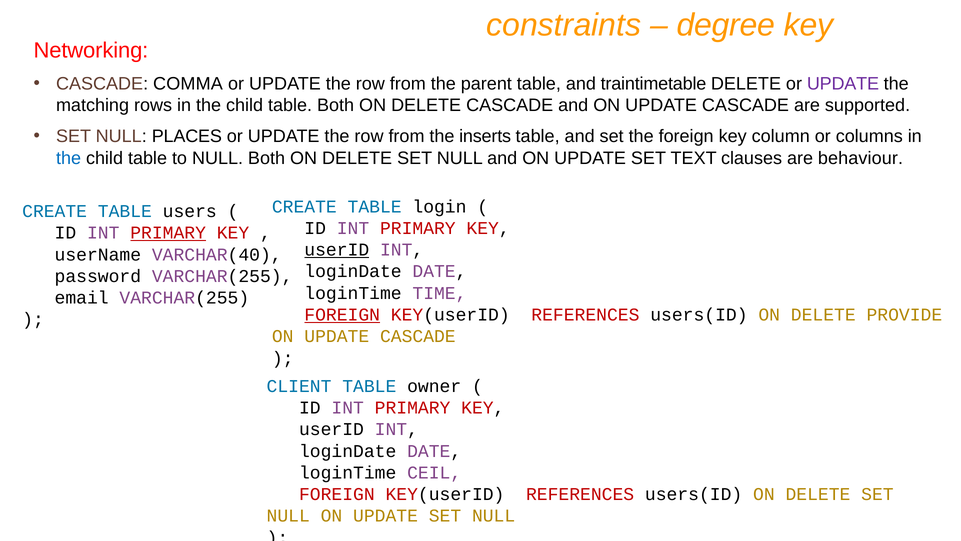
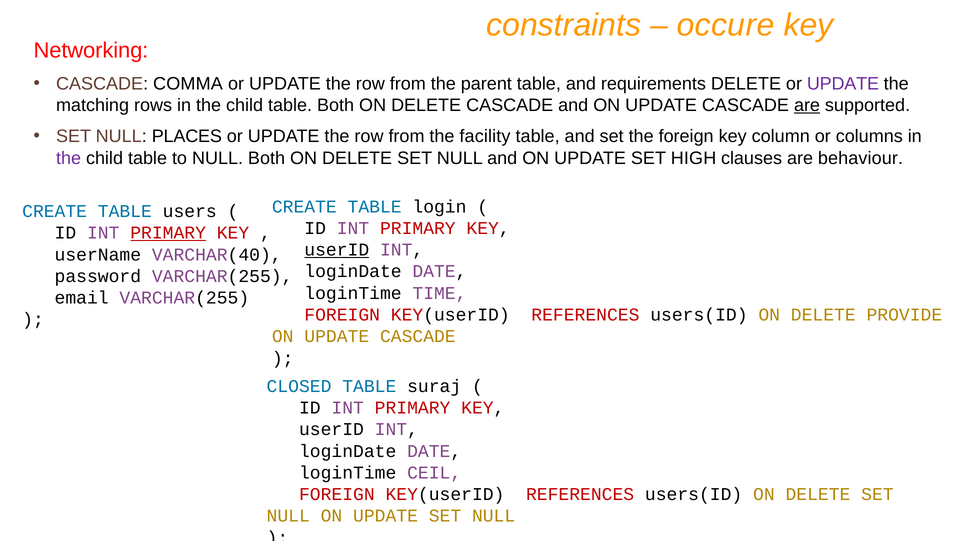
degree: degree -> occure (726, 25)
traintimetable: traintimetable -> requirements (653, 84)
are underline: none -> present (807, 105)
inserts: inserts -> facility (485, 136)
the colour: blue -> purple (69, 158)
TEXT: TEXT -> HIGH (694, 158)
FOREIGN underline: present -> none (342, 315)
CLIENT: CLIENT -> CLOSED (299, 386)
owner: owner -> suraj (434, 386)
